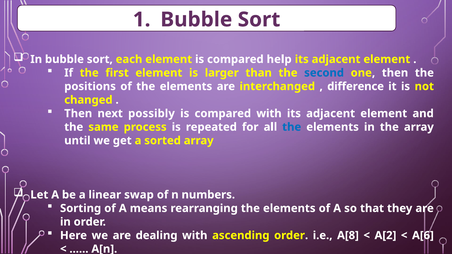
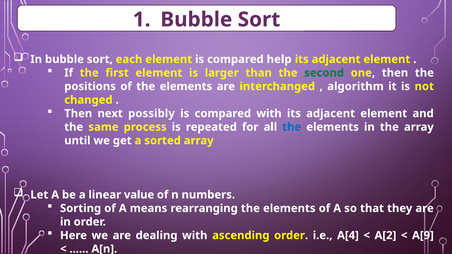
second colour: blue -> green (324, 73)
difference: difference -> algorithm (356, 86)
swap: swap -> value (139, 195)
A[8: A[8 -> A[4 (348, 236)
A[6: A[6 -> A[9 (423, 236)
